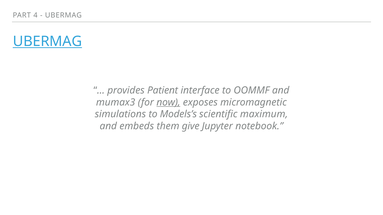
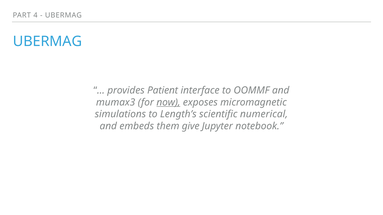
UBERMAG underline: present -> none (47, 41)
Models’s: Models’s -> Length’s (178, 114)
maximum: maximum -> numerical (264, 114)
